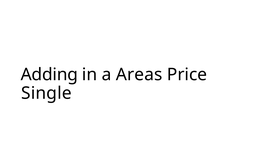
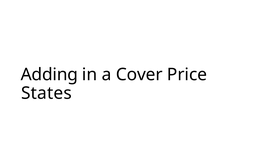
Areas: Areas -> Cover (139, 74)
Single: Single -> States (46, 93)
